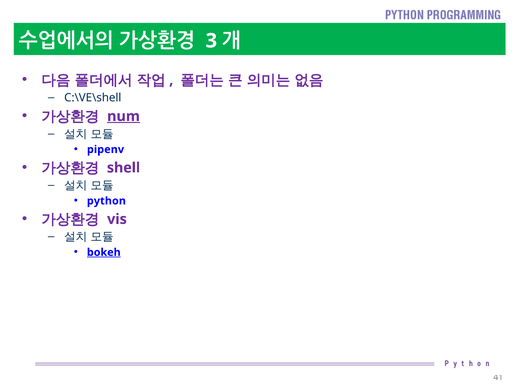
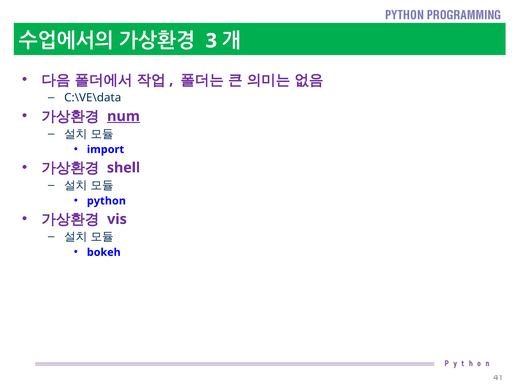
C:\VE\shell: C:\VE\shell -> C:\VE\data (93, 98)
pipenv: pipenv -> import (106, 150)
bokeh underline: present -> none (104, 253)
